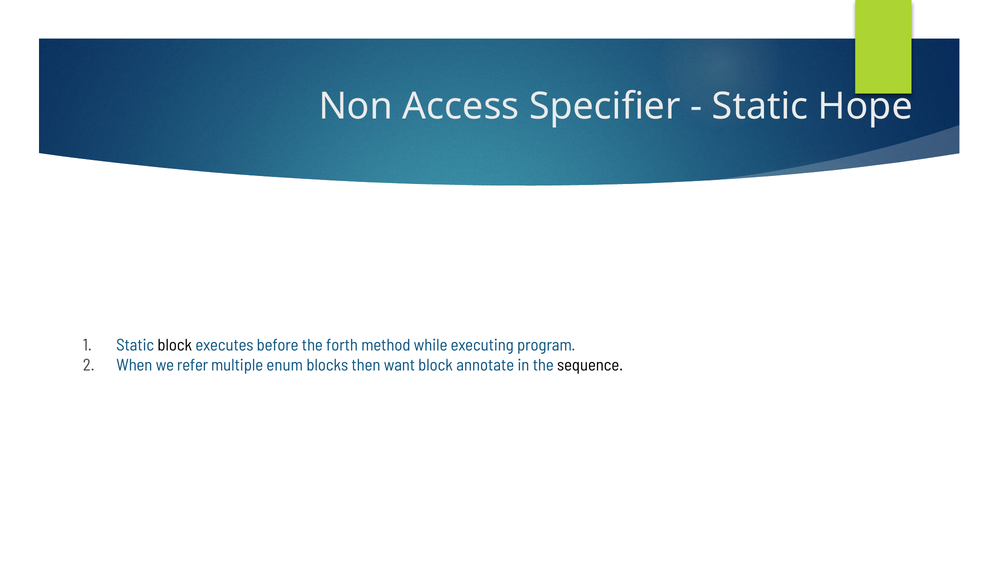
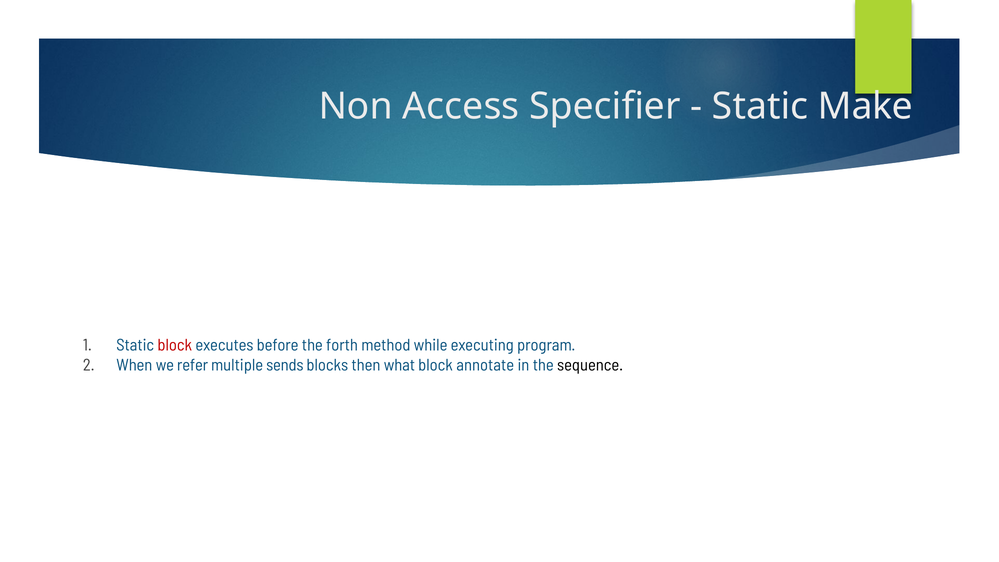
Hope: Hope -> Make (866, 107)
block colour: black -> red (175, 345)
enum: enum -> sends (285, 365)
want: want -> what (399, 365)
